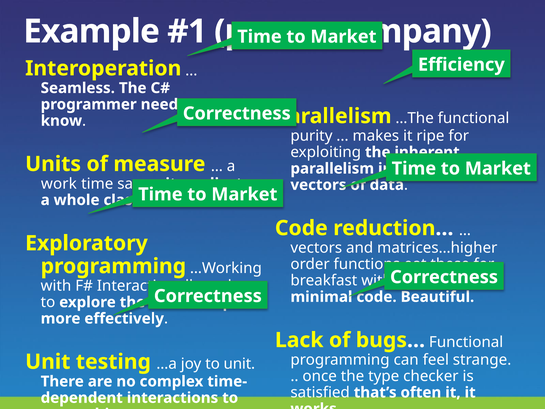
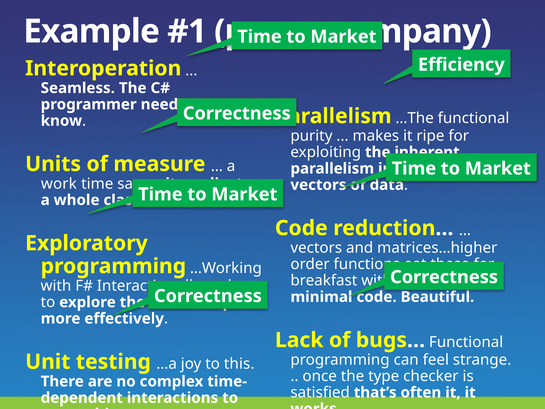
to unit: unit -> this (239, 364)
